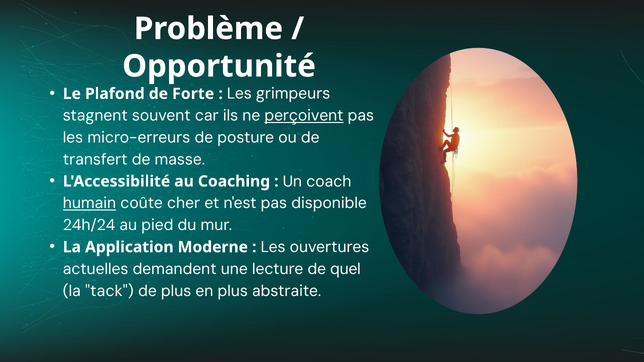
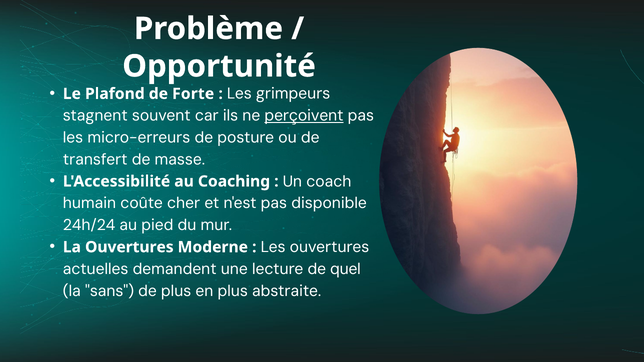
humain underline: present -> none (89, 203)
La Application: Application -> Ouvertures (129, 247)
tack: tack -> sans (110, 291)
